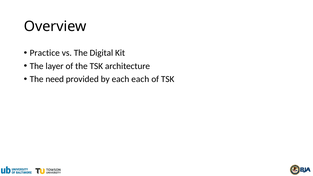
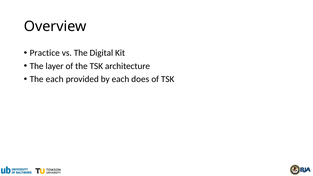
The need: need -> each (55, 79)
each each: each -> does (140, 79)
